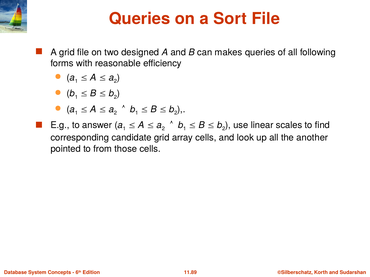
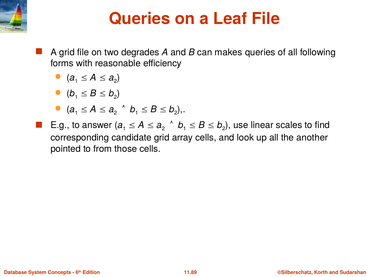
Sort: Sort -> Leaf (230, 19)
designed: designed -> degrades (140, 52)
